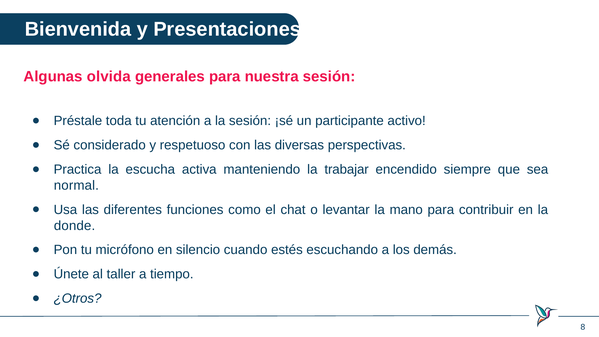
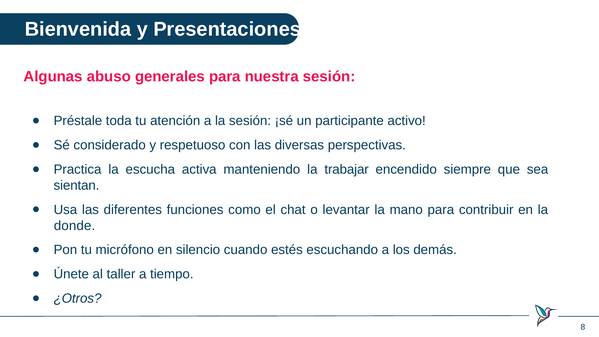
olvida: olvida -> abuso (109, 77)
normal: normal -> sientan (76, 185)
